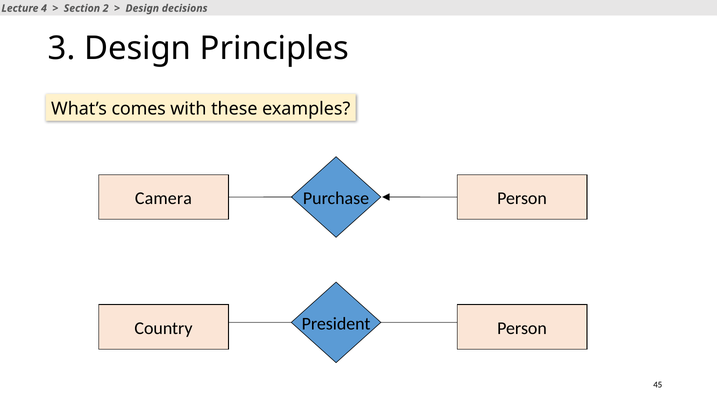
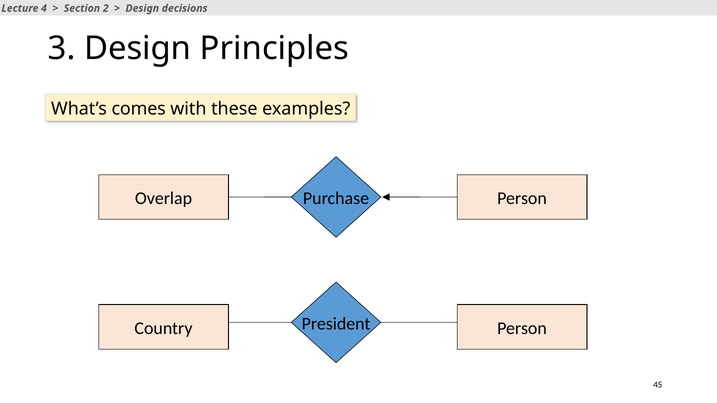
Camera: Camera -> Overlap (164, 198)
